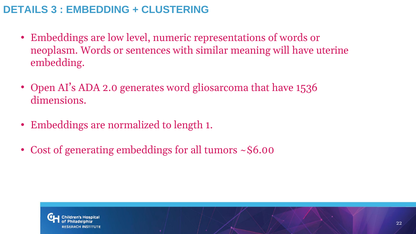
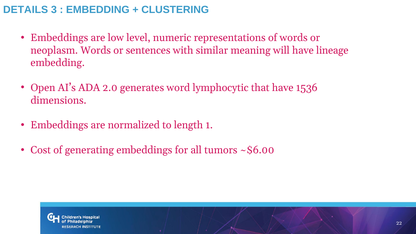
uterine: uterine -> lineage (332, 50)
gliosarcoma: gliosarcoma -> lymphocytic (221, 88)
